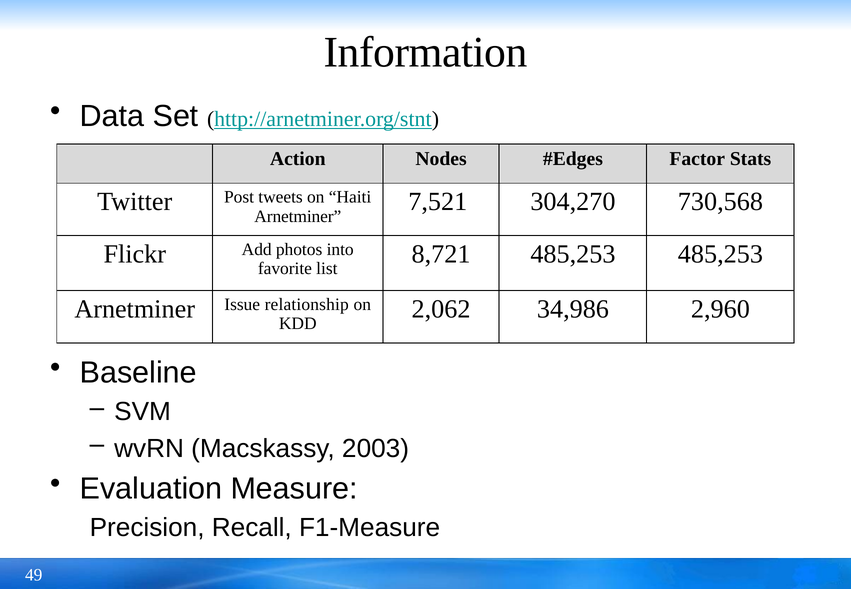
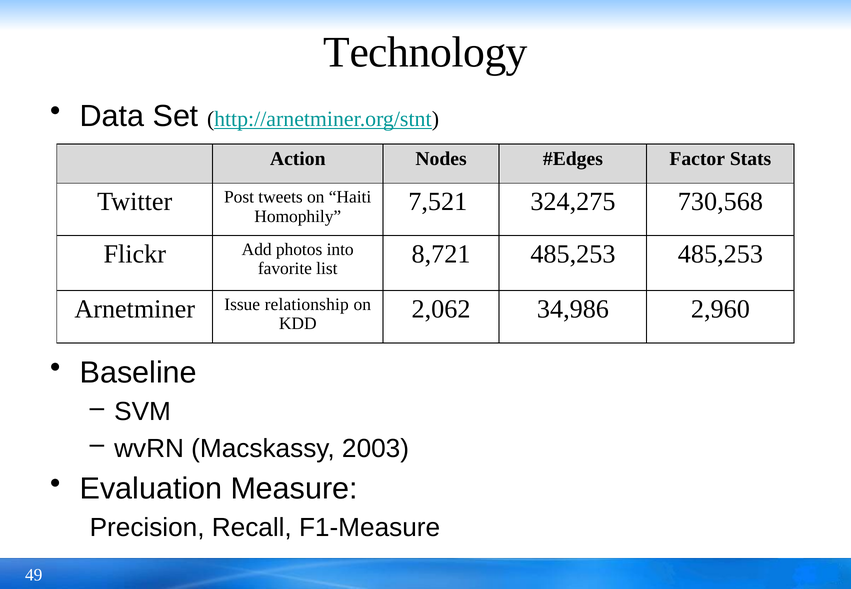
Information: Information -> Technology (426, 52)
304,270: 304,270 -> 324,275 (573, 202)
Arnetminer: Arnetminer -> Homophily (298, 216)
